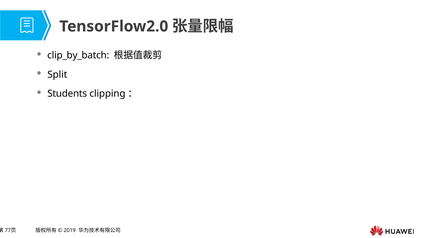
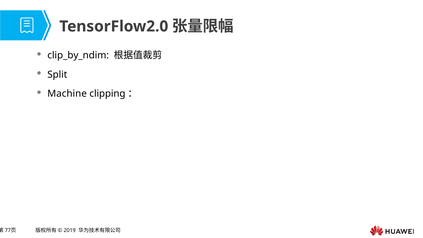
clip_by_batch: clip_by_batch -> clip_by_ndim (78, 55)
Students: Students -> Machine (67, 94)
